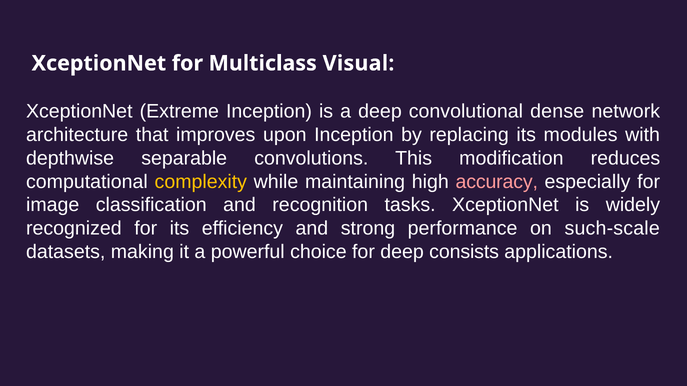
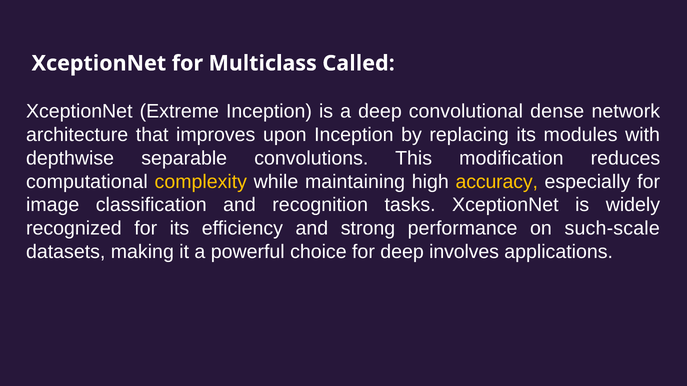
Visual: Visual -> Called (359, 63)
accuracy colour: pink -> yellow (497, 182)
consists: consists -> involves (464, 252)
